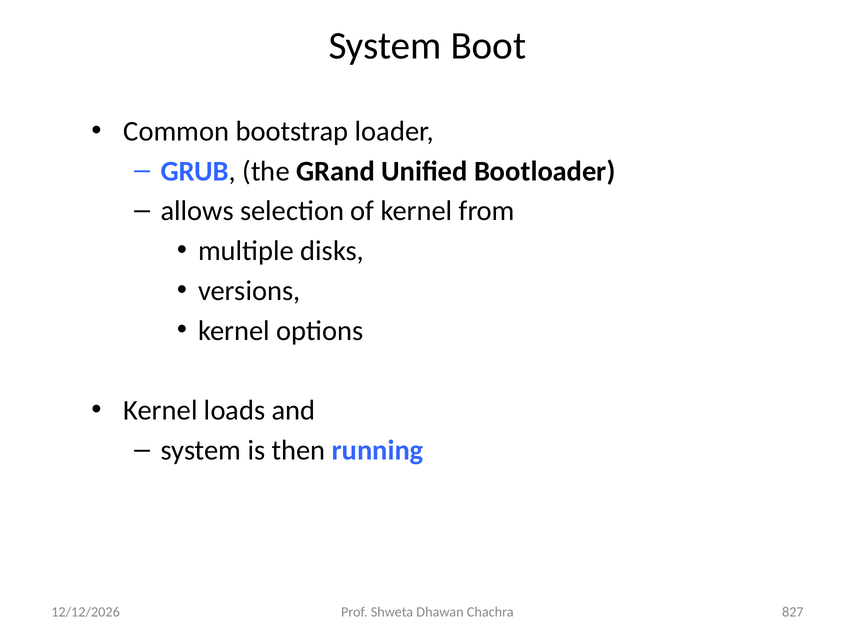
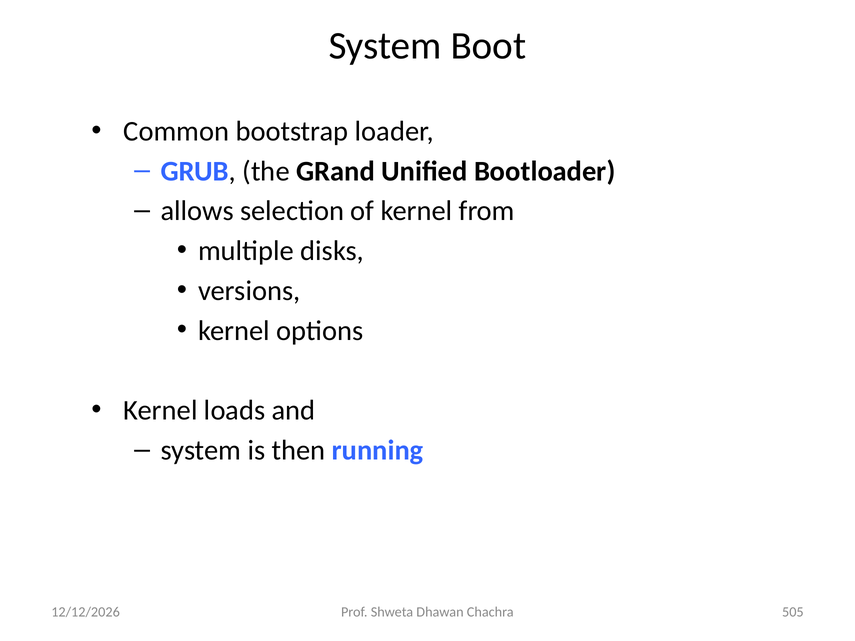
827: 827 -> 505 (793, 612)
